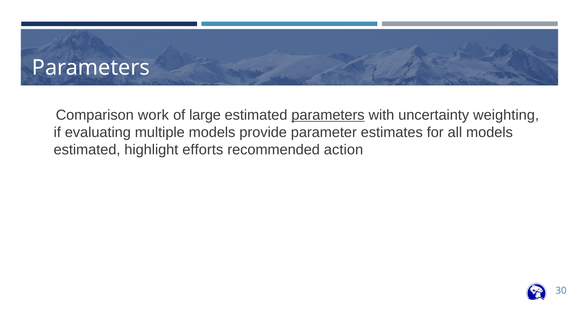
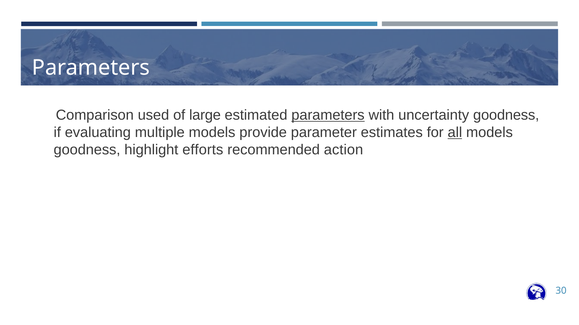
work: work -> used (153, 115)
uncertainty weighting: weighting -> goodness (506, 115)
all underline: none -> present (455, 133)
estimated: estimated -> goodness (87, 150)
